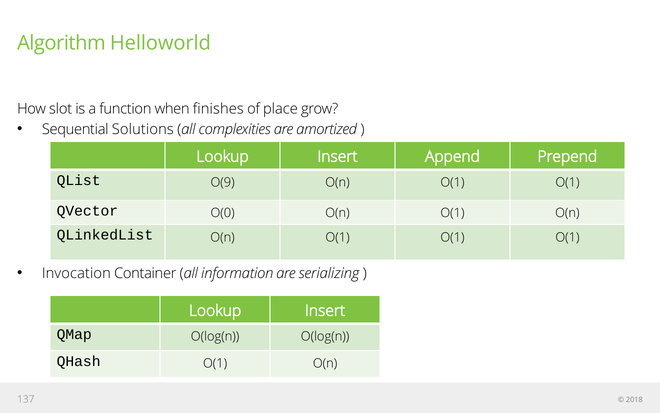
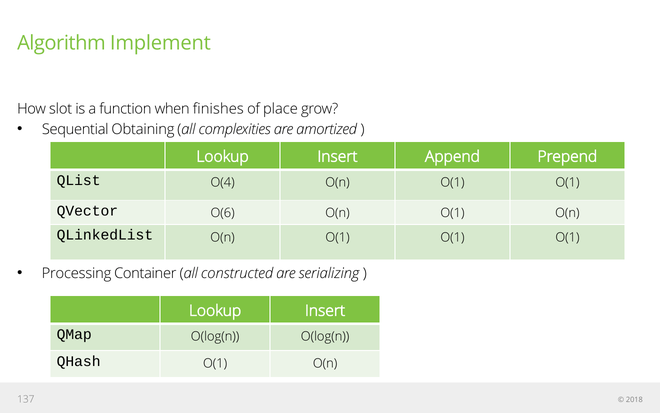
Helloworld: Helloworld -> Implement (160, 43)
Solutions: Solutions -> Obtaining (143, 129)
O(9: O(9 -> O(4 (223, 182)
O(0: O(0 -> O(6 (223, 213)
Invocation: Invocation -> Processing (77, 273)
information: information -> constructed (237, 273)
